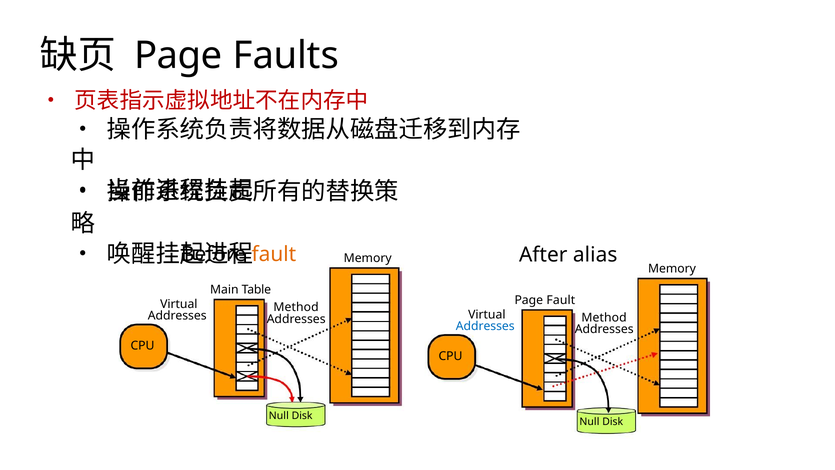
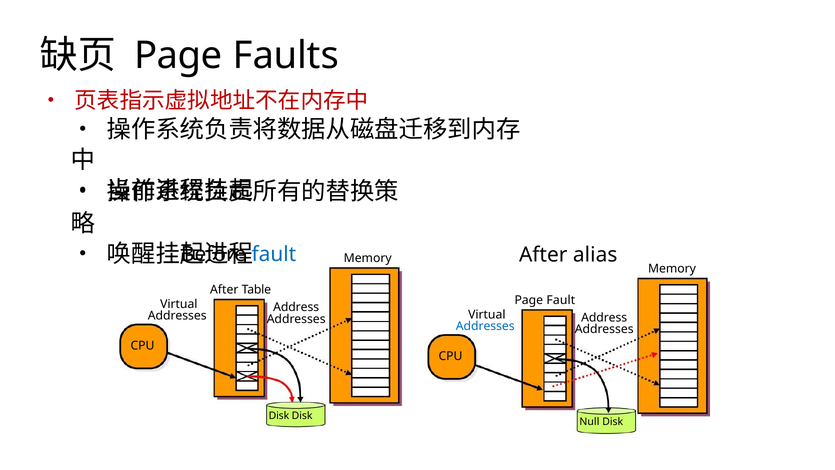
fault colour: orange -> blue (274, 254)
Main: Main -> After (224, 289)
Method: Method -> Address (296, 307)
Virtual Method: Method -> Address (604, 318)
Null: Null -> Disk (279, 415)
